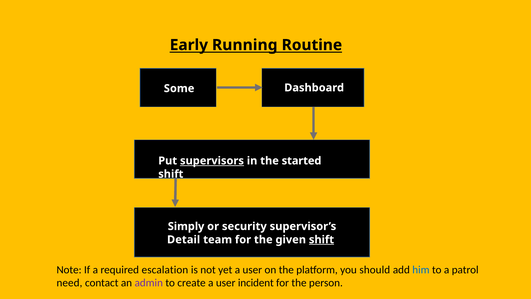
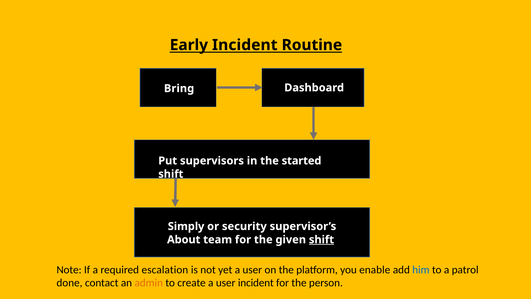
Early Running: Running -> Incident (245, 45)
Some: Some -> Bring (179, 88)
supervisors underline: present -> none (212, 161)
Detail: Detail -> About (184, 239)
should: should -> enable (375, 269)
need: need -> done (69, 283)
admin colour: purple -> orange (149, 283)
